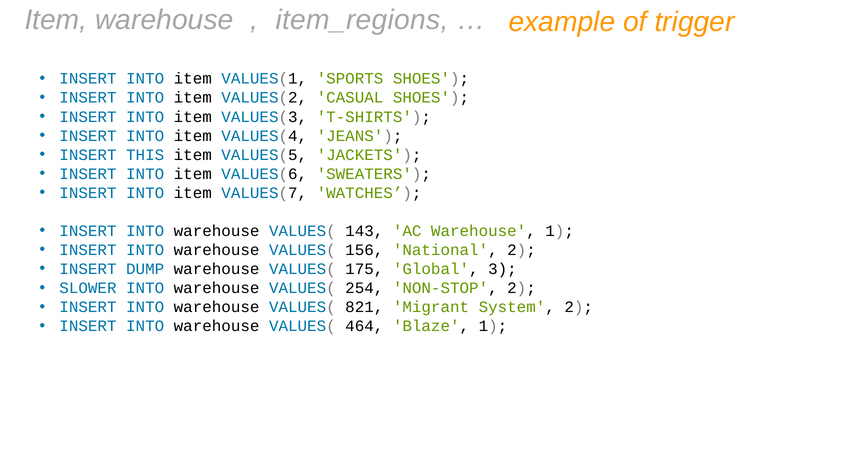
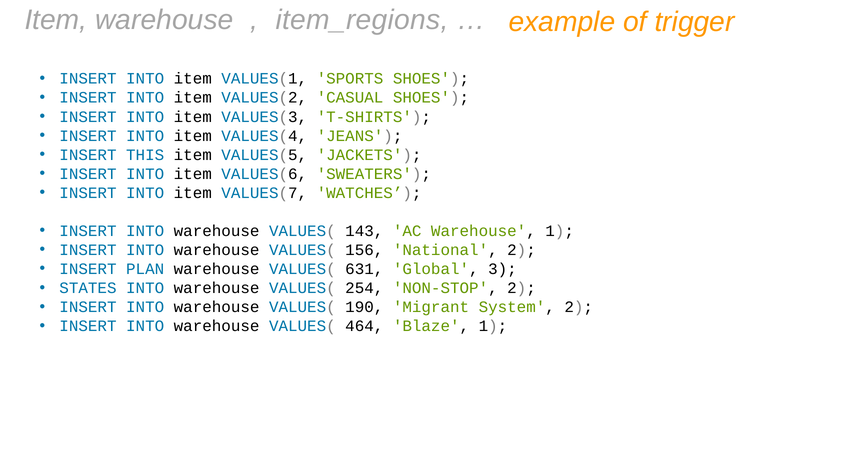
DUMP: DUMP -> PLAN (145, 269)
175: 175 -> 631 (364, 269)
SLOWER: SLOWER -> STATES (88, 288)
821: 821 -> 190 (364, 307)
